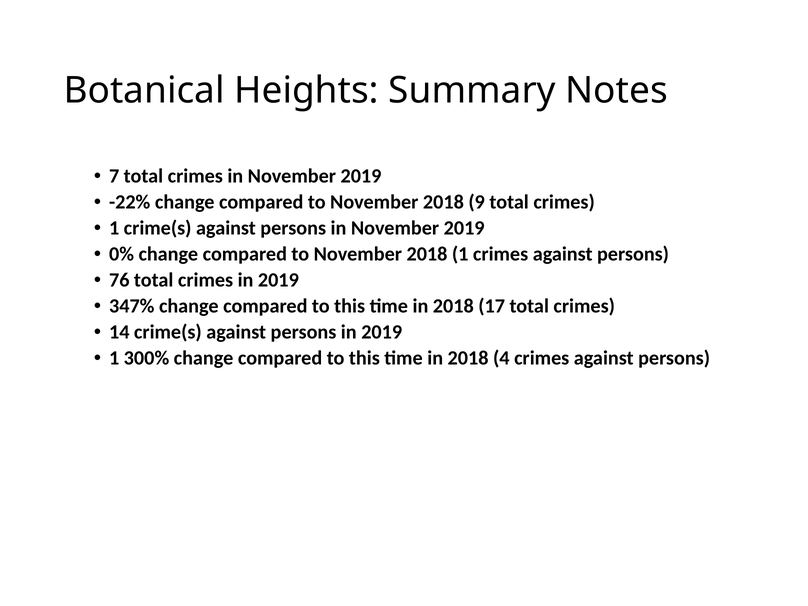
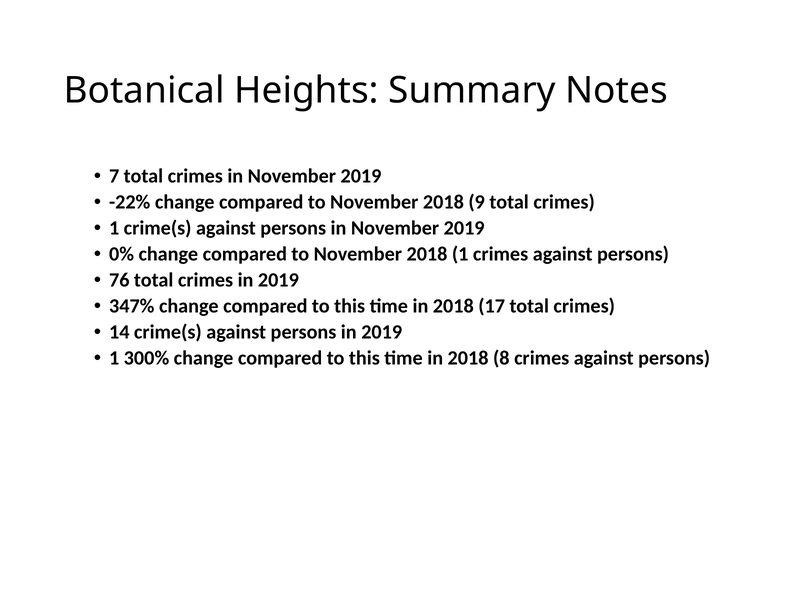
4: 4 -> 8 (501, 358)
